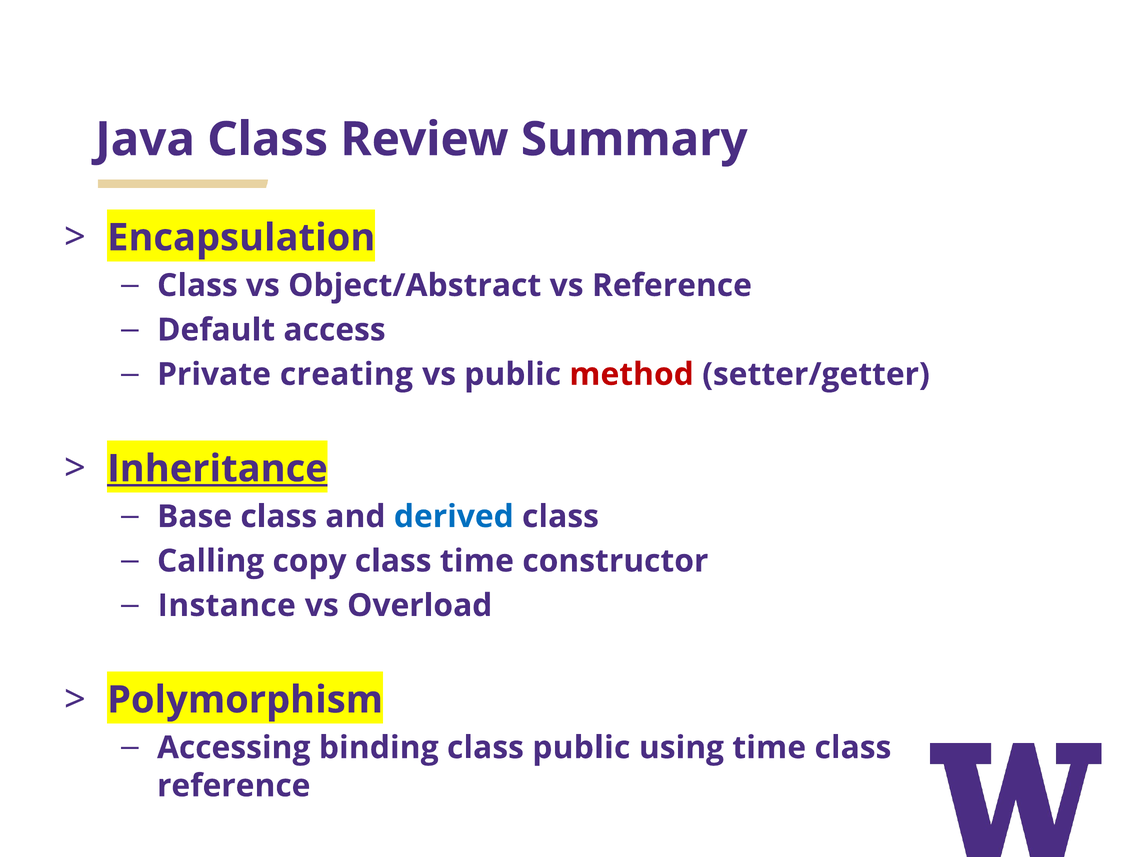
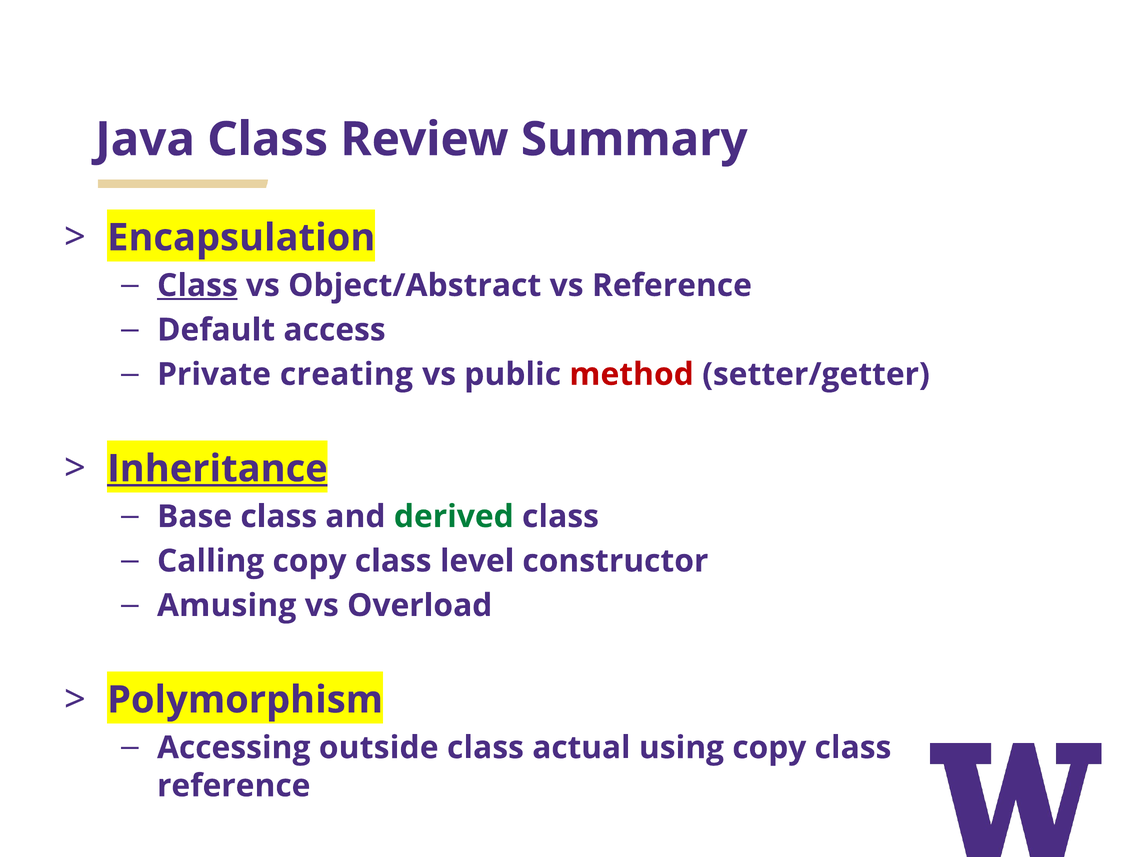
Class underline: none -> present (197, 285)
derived colour: blue -> green (454, 516)
class time: time -> level (477, 561)
Instance: Instance -> Amusing (227, 605)
binding: binding -> outside (379, 747)
class public: public -> actual (581, 747)
using time: time -> copy (769, 747)
